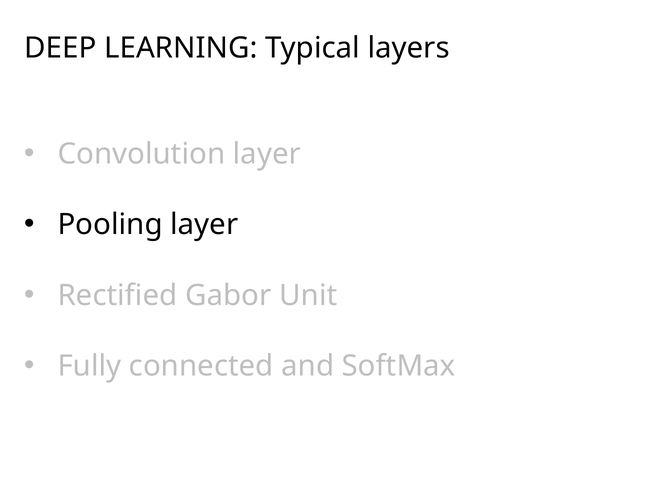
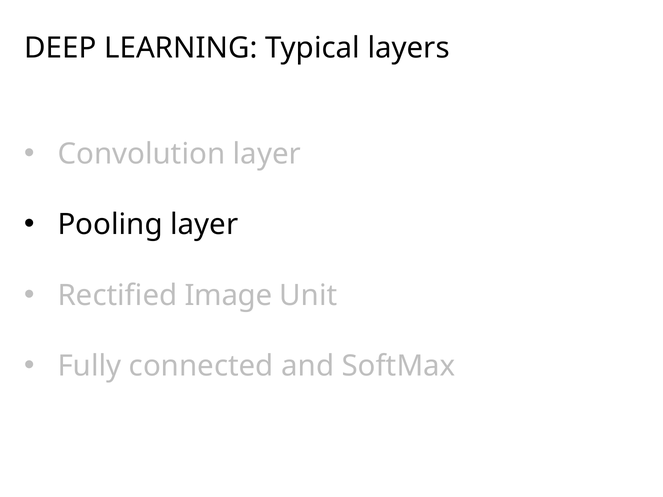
Gabor: Gabor -> Image (228, 296)
